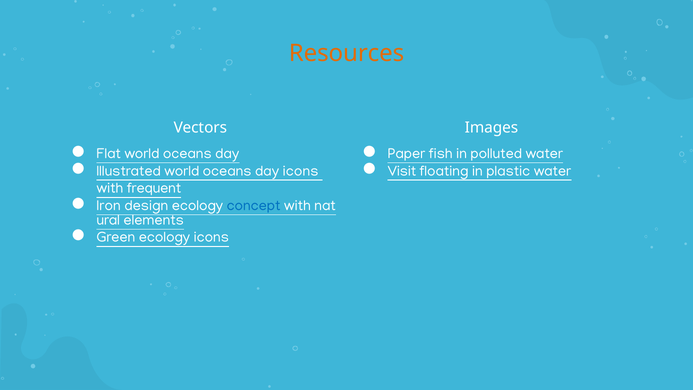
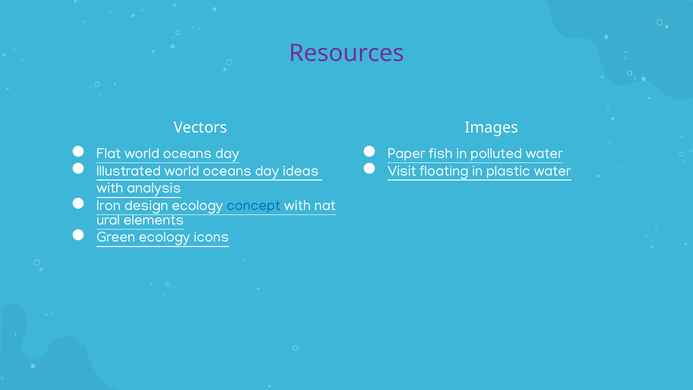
Resources colour: orange -> purple (347, 53)
day icons: icons -> ideas (301, 171)
frequent: frequent -> analysis (154, 188)
